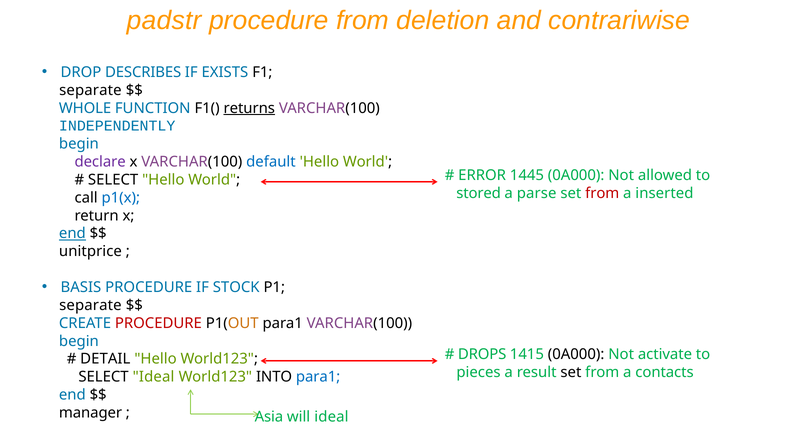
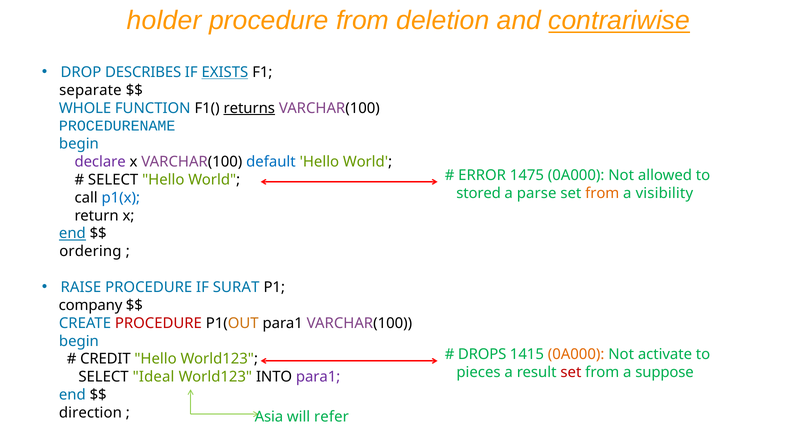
padstr: padstr -> holder (164, 21)
contrariwise underline: none -> present (619, 21)
EXISTS underline: none -> present (225, 72)
INDEPENDENTLY: INDEPENDENTLY -> PROCEDURENAME (117, 126)
1445: 1445 -> 1475 (527, 175)
from colour: red -> orange (602, 193)
inserted: inserted -> visibility (664, 193)
unitprice: unitprice -> ordering (90, 251)
BASIS: BASIS -> RAISE (81, 287)
STOCK: STOCK -> SURAT (236, 287)
separate: separate -> company (91, 305)
0A000 colour: black -> orange (576, 354)
DETAIL: DETAIL -> CREDIT (105, 359)
set colour: black -> red (571, 372)
contacts: contacts -> suppose (665, 372)
para1 colour: blue -> purple (318, 377)
manager: manager -> direction (90, 413)
will ideal: ideal -> refer (331, 416)
